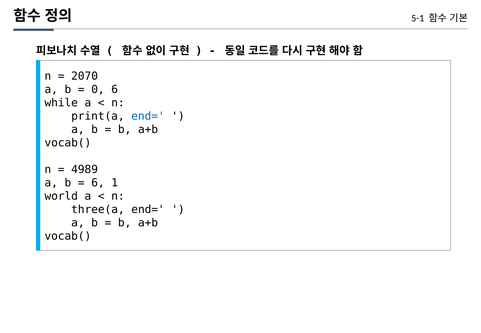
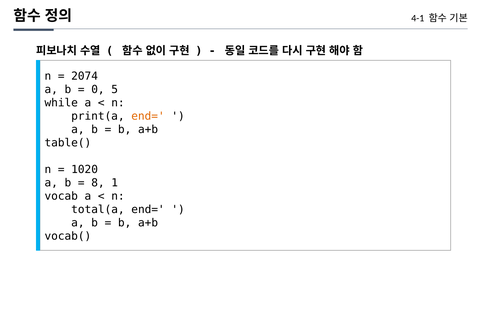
5-1: 5-1 -> 4-1 (418, 18)
2070: 2070 -> 2074 (85, 76)
0 6: 6 -> 5 (115, 90)
end= colour: blue -> orange (148, 116)
vocab(: vocab( -> table( (68, 143)
4989: 4989 -> 1020 (85, 169)
6: 6 -> 8 (98, 183)
world: world -> vocab (61, 196)
three(a: three(a -> total(a (98, 209)
